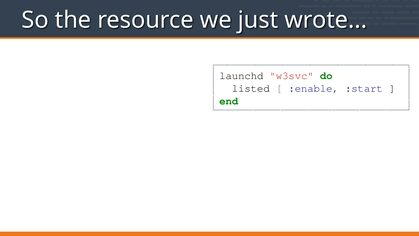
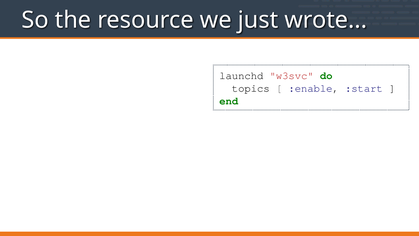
listed: listed -> topics (251, 88)
